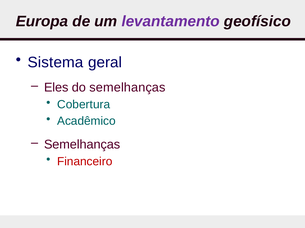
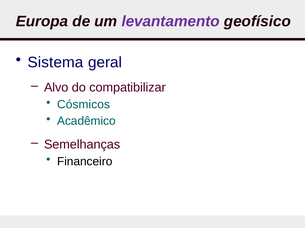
Eles: Eles -> Alvo (56, 88)
do semelhanças: semelhanças -> compatibilizar (128, 88)
Cobertura: Cobertura -> Cósmicos (84, 105)
Financeiro colour: red -> black (85, 162)
